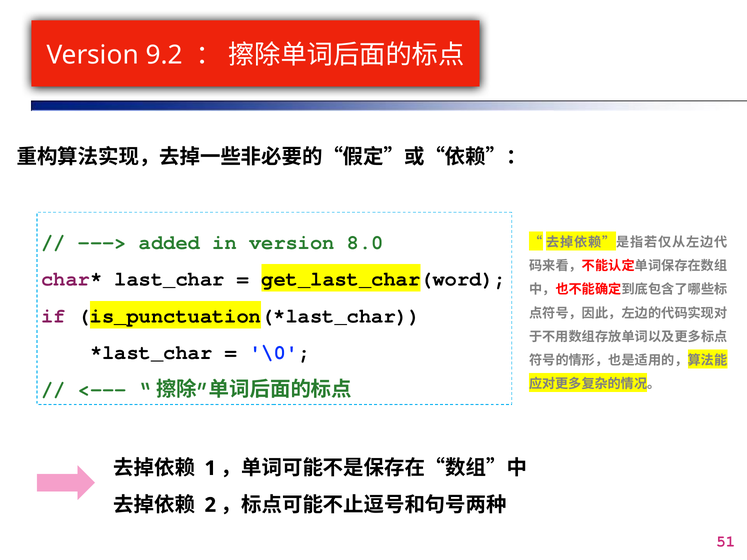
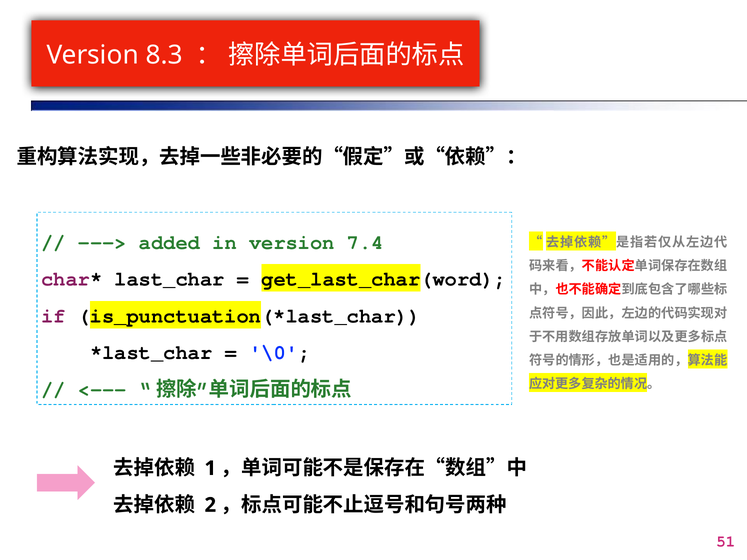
9.2: 9.2 -> 8.3 (164, 55)
8.0: 8.0 -> 7.4 (365, 242)
